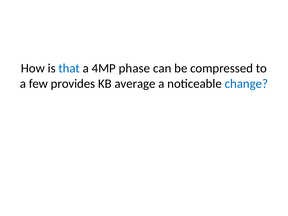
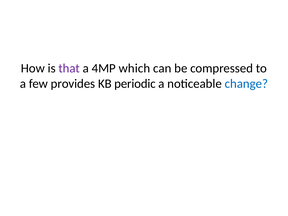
that colour: blue -> purple (69, 68)
phase: phase -> which (134, 68)
average: average -> periodic (135, 84)
